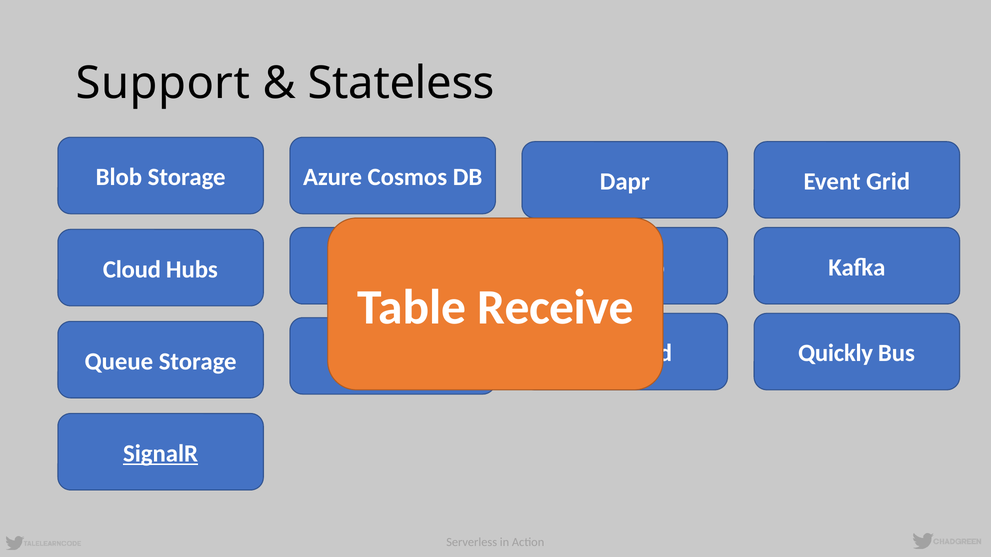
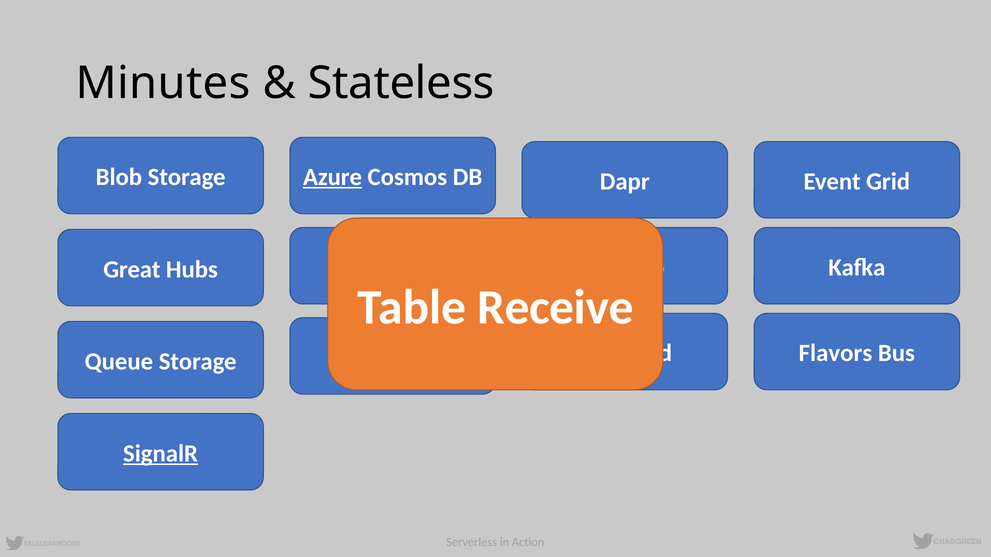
Support: Support -> Minutes (163, 83)
Azure underline: none -> present (333, 177)
Cloud: Cloud -> Great (132, 270)
Quickly: Quickly -> Flavors (835, 354)
